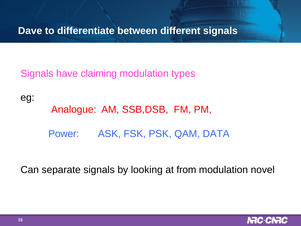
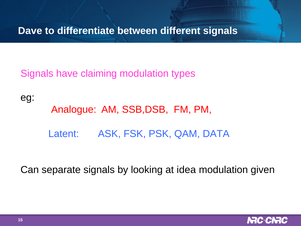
Power: Power -> Latent (64, 134)
from: from -> idea (186, 170)
novel: novel -> given (263, 170)
